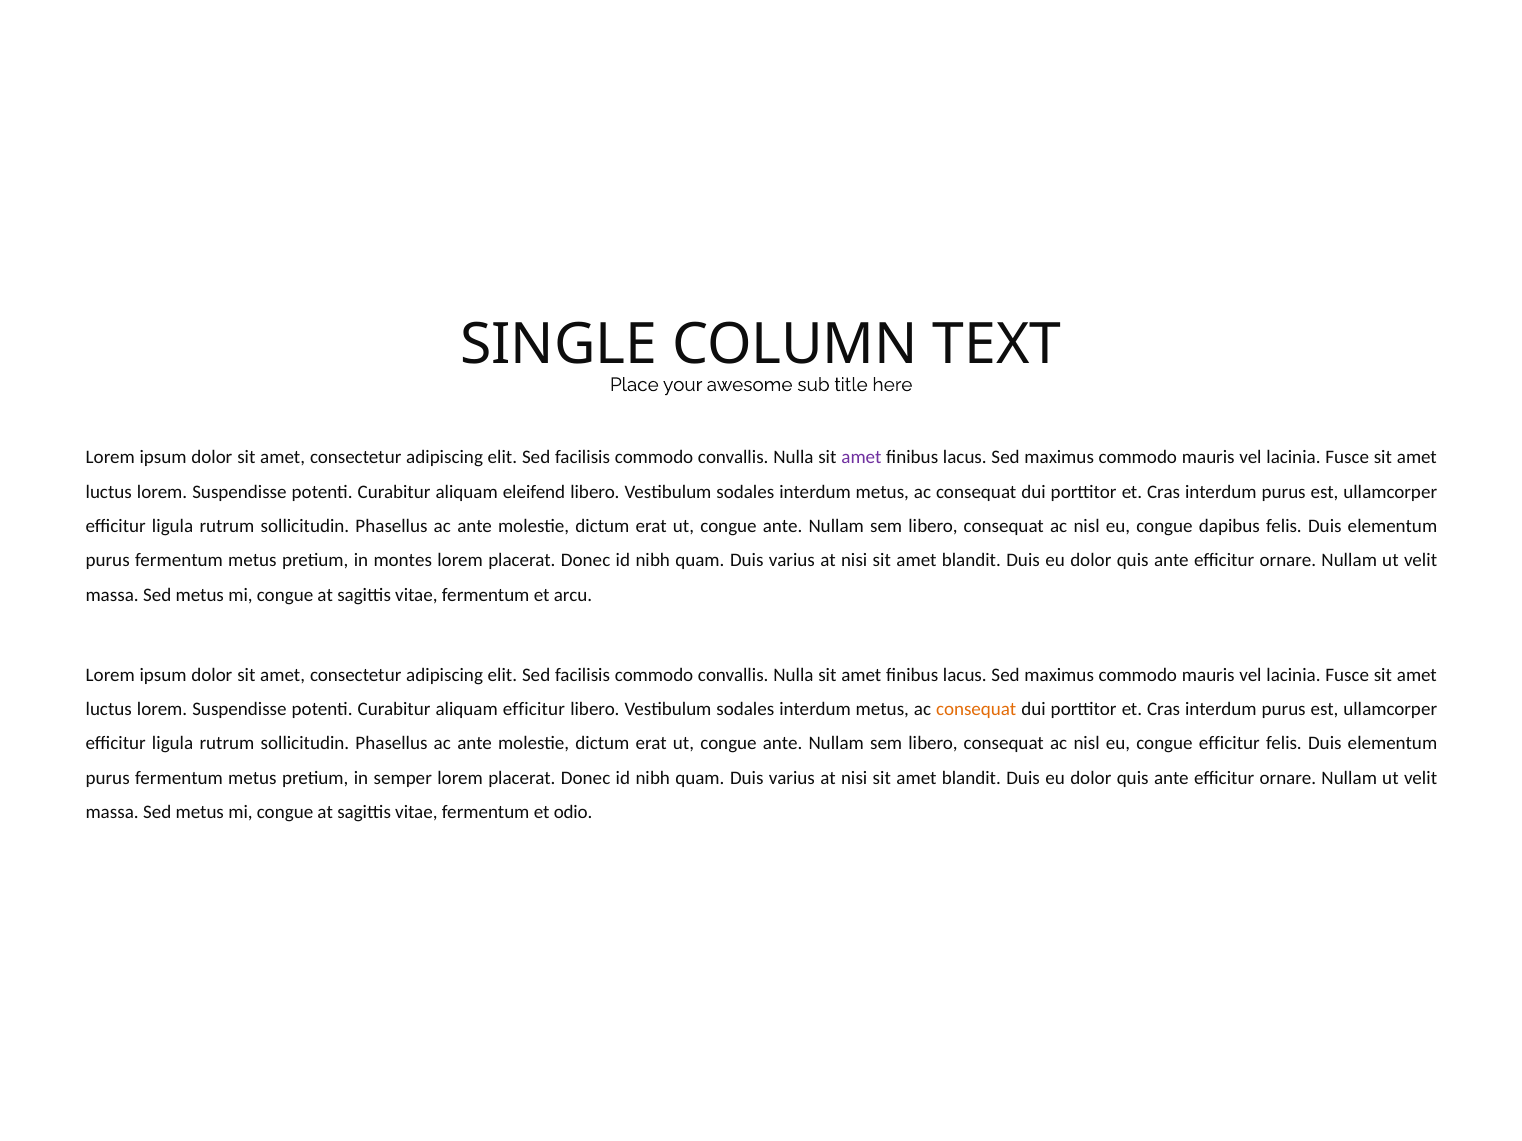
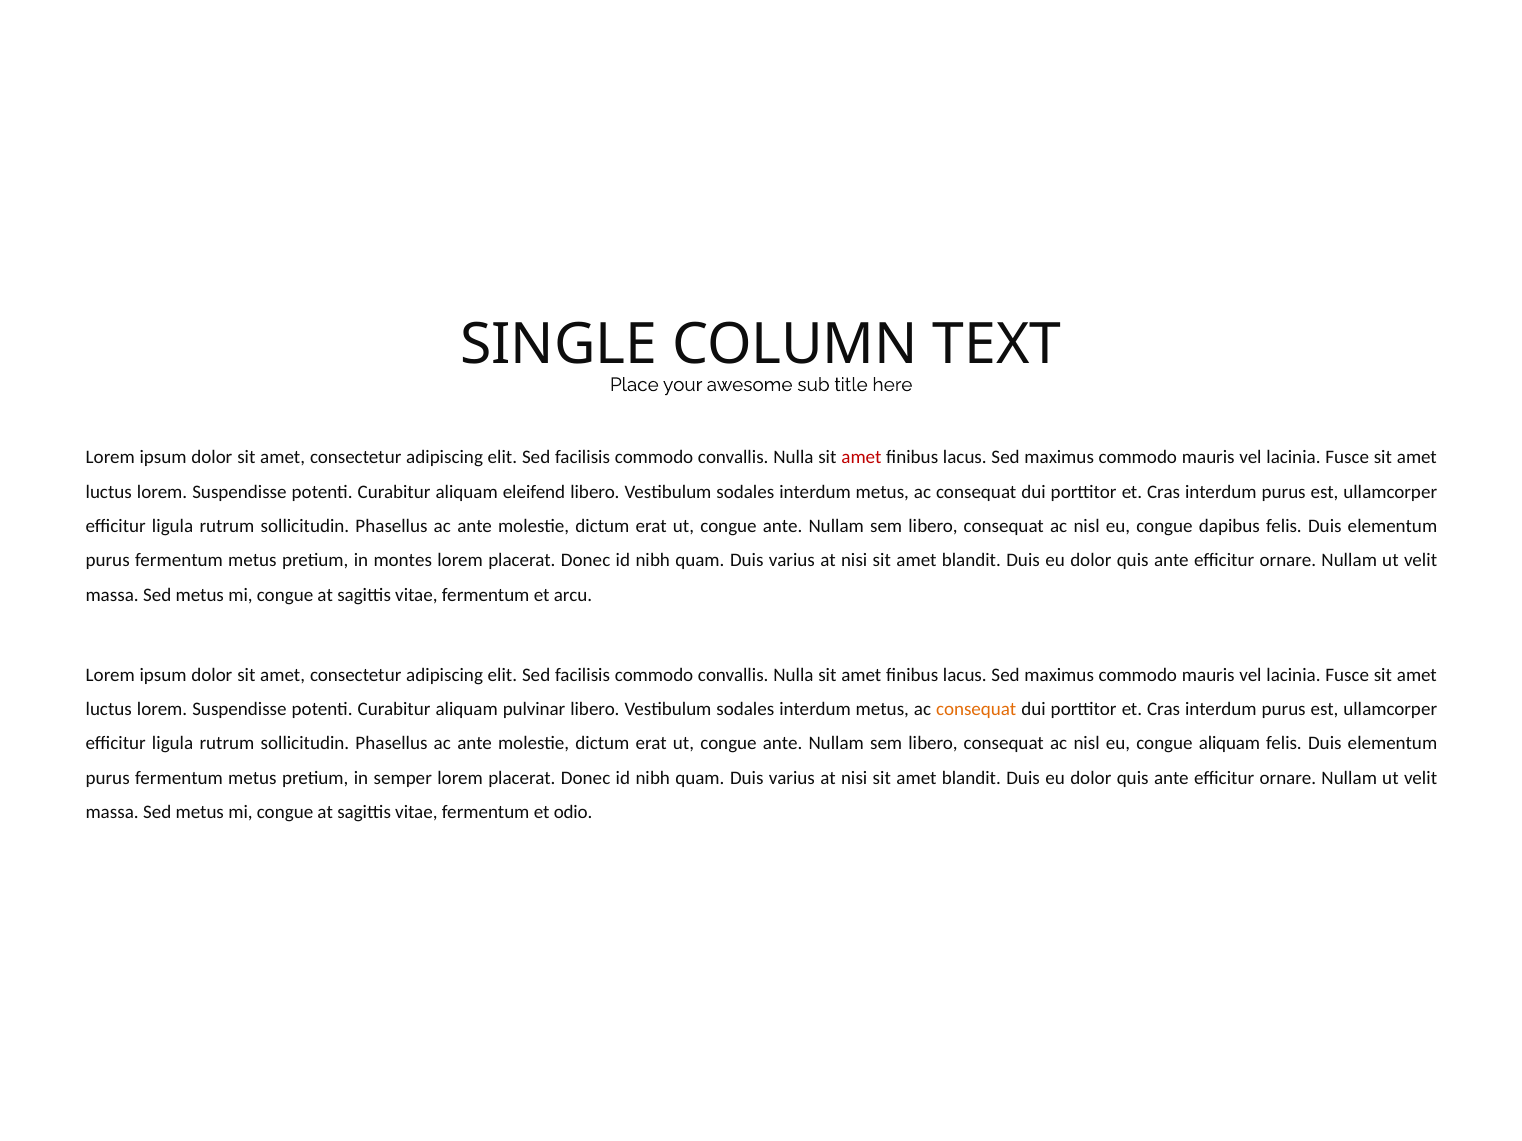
amet colour: purple -> red (861, 458)
aliquam efficitur: efficitur -> pulvinar (534, 710)
congue efficitur: efficitur -> aliquam (1229, 744)
